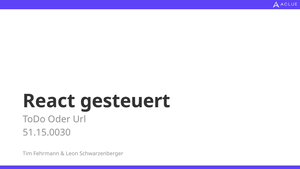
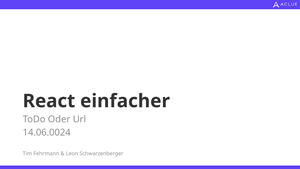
gesteuert: gesteuert -> einfacher (125, 101)
51.15.0030: 51.15.0030 -> 14.06.0024 (47, 132)
